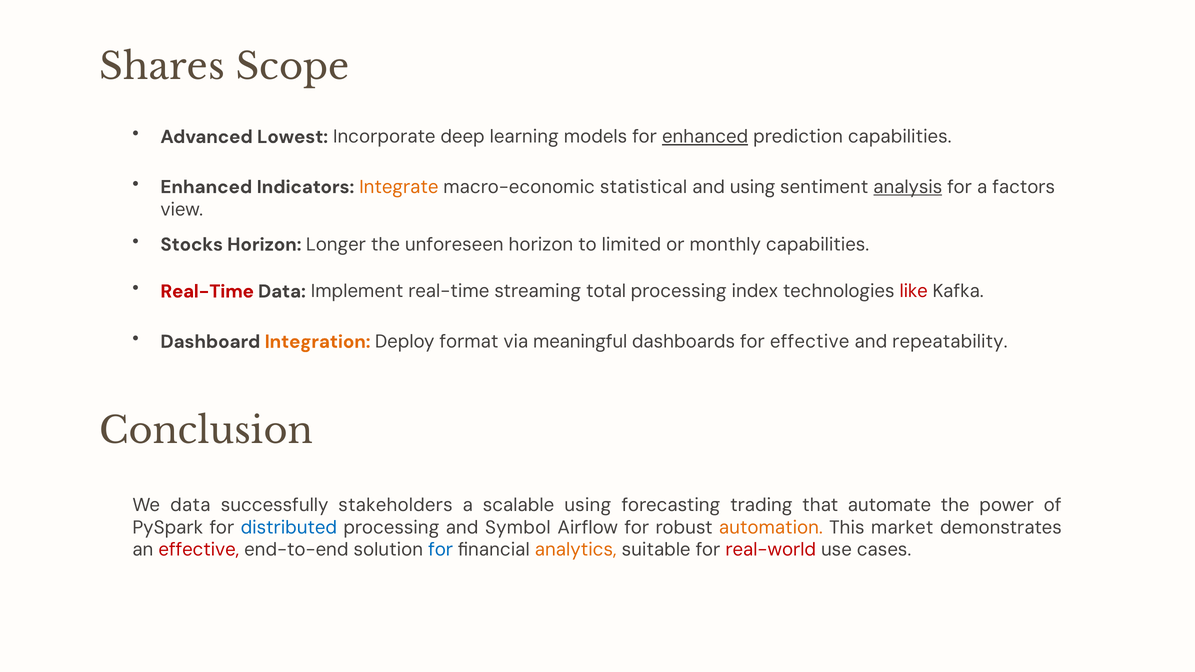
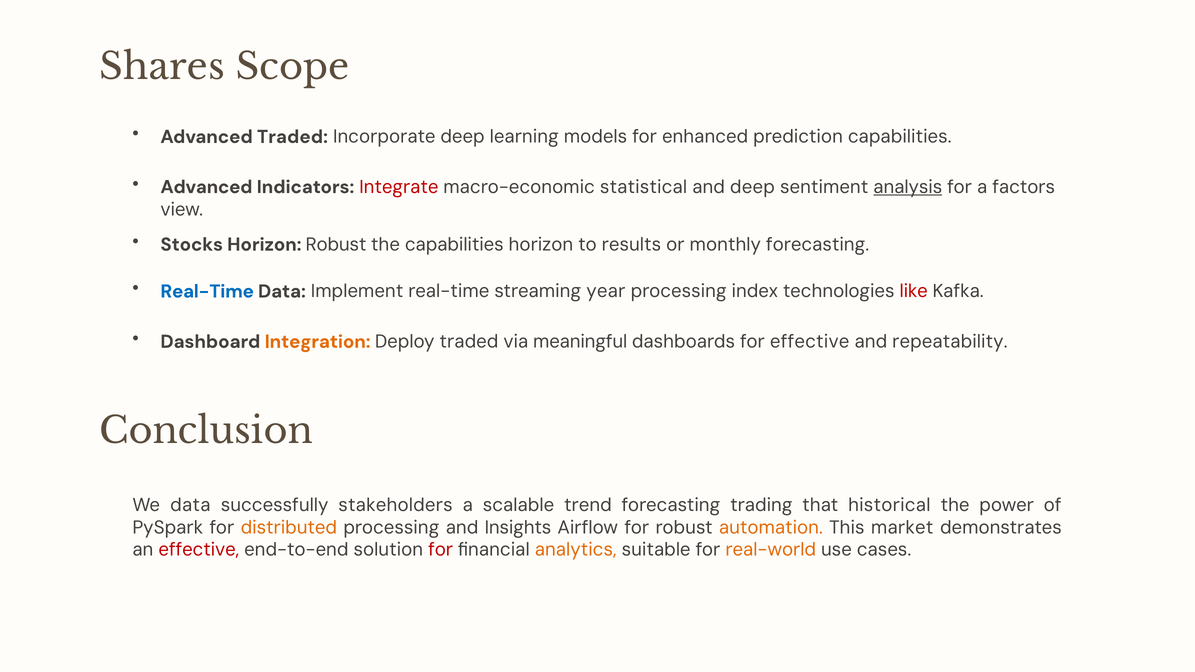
Advanced Lowest: Lowest -> Traded (292, 137)
enhanced underline: present -> none (705, 137)
Enhanced: Enhanced -> Advanced (206, 187)
Integrate colour: orange -> red (399, 187)
and using: using -> deep (752, 187)
Horizon Longer: Longer -> Robust (336, 245)
the unforeseen: unforeseen -> capabilities (454, 245)
limited: limited -> results (631, 245)
monthly capabilities: capabilities -> forecasting (818, 245)
Real-Time colour: red -> blue (207, 291)
total: total -> year (606, 291)
Deploy format: format -> traded (469, 342)
scalable using: using -> trend (588, 505)
automate: automate -> historical (889, 505)
distributed colour: blue -> orange (289, 528)
Symbol: Symbol -> Insights (518, 528)
for colour: blue -> red (441, 550)
real-world colour: red -> orange (771, 550)
